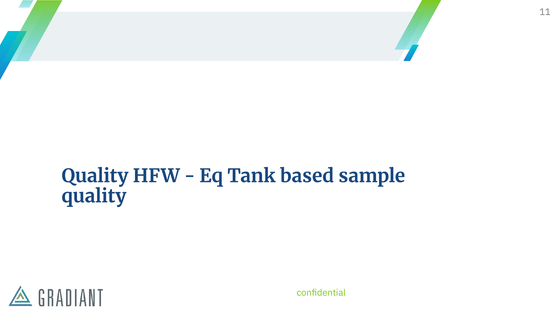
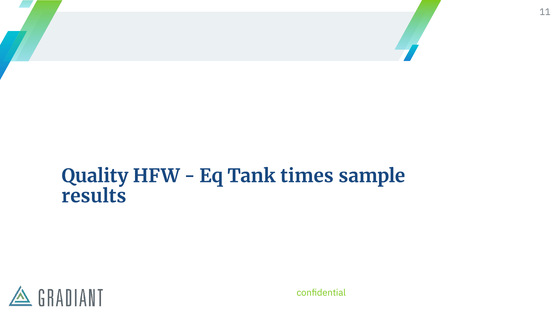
based: based -> times (307, 176)
quality: quality -> results (94, 196)
